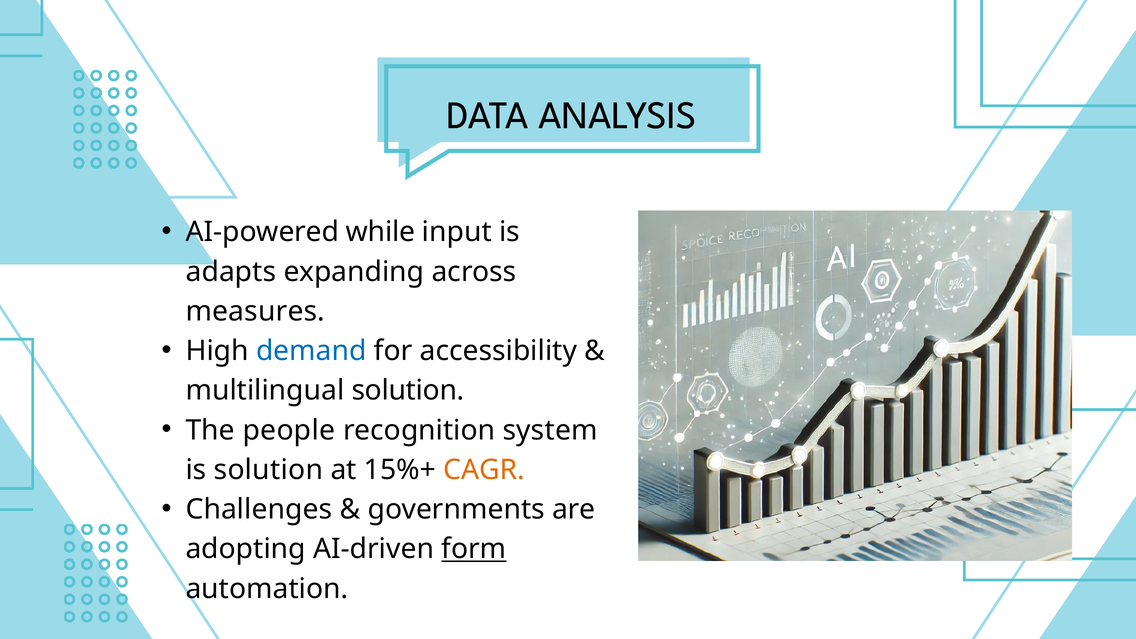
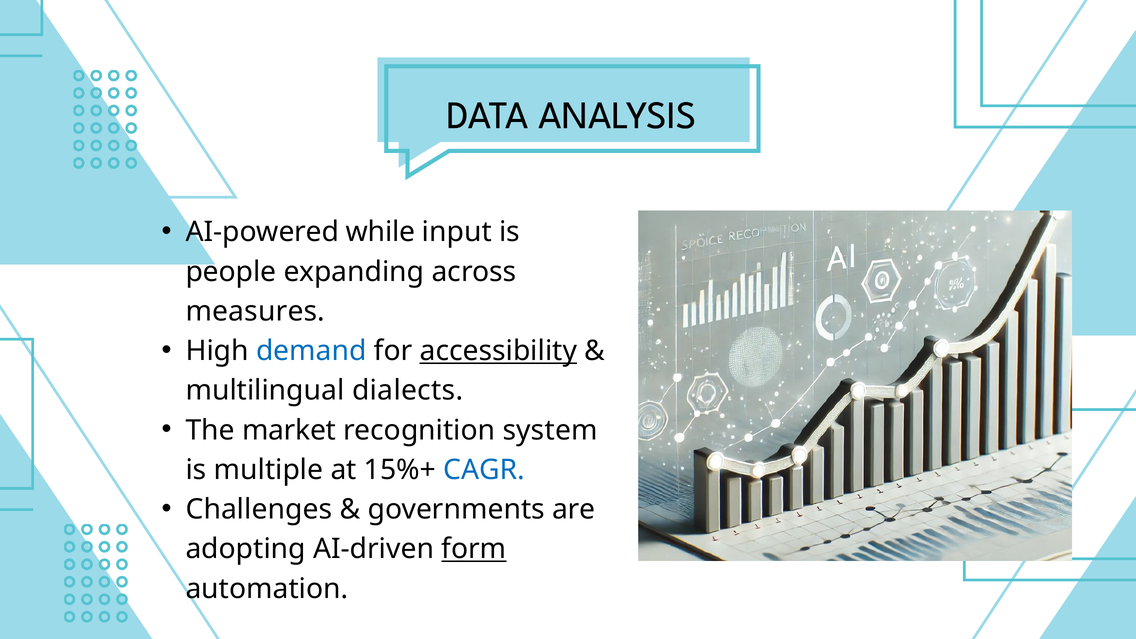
adapts: adapts -> people (231, 272)
accessibility underline: none -> present (498, 351)
multilingual solution: solution -> dialects (408, 391)
people: people -> market (289, 430)
is solution: solution -> multiple (269, 470)
CAGR colour: orange -> blue (484, 470)
